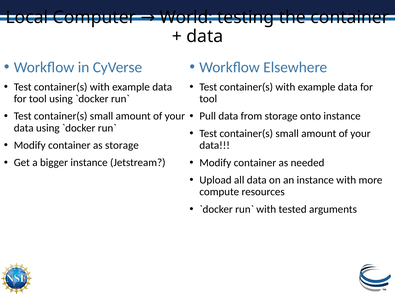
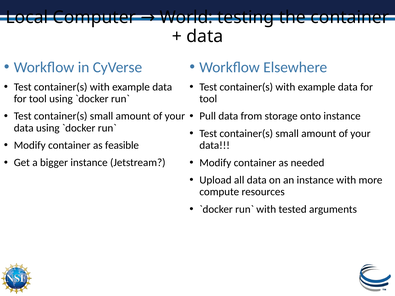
as storage: storage -> feasible (122, 145)
